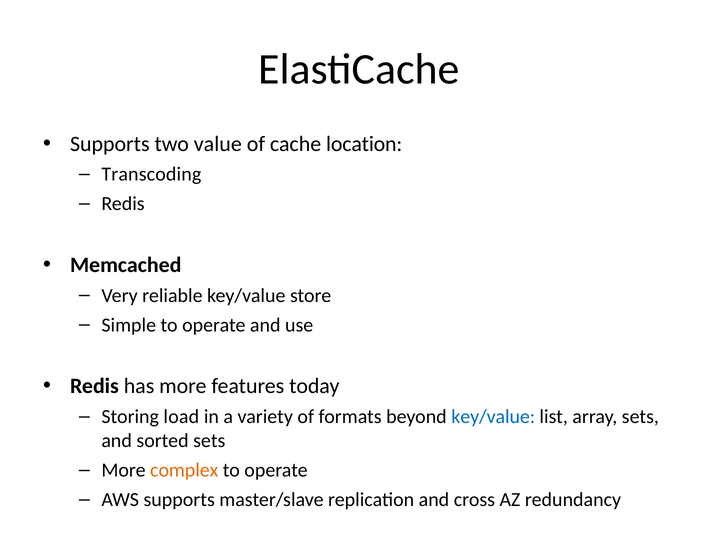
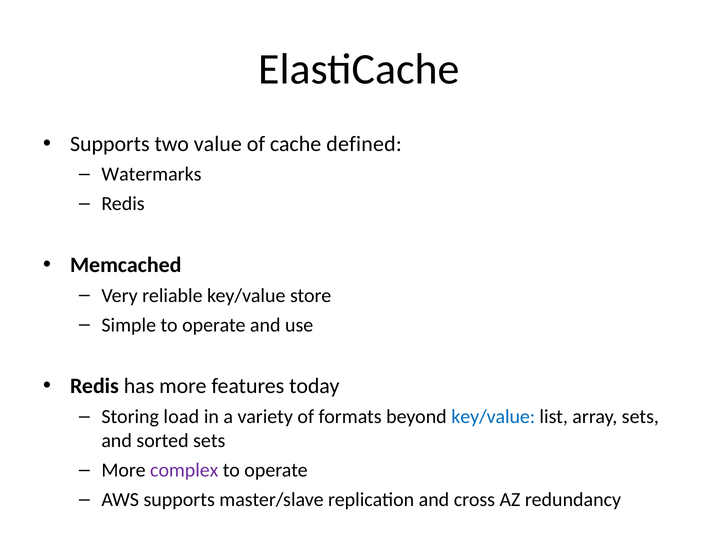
location: location -> defined (364, 144)
Transcoding: Transcoding -> Watermarks (151, 175)
complex colour: orange -> purple (184, 471)
